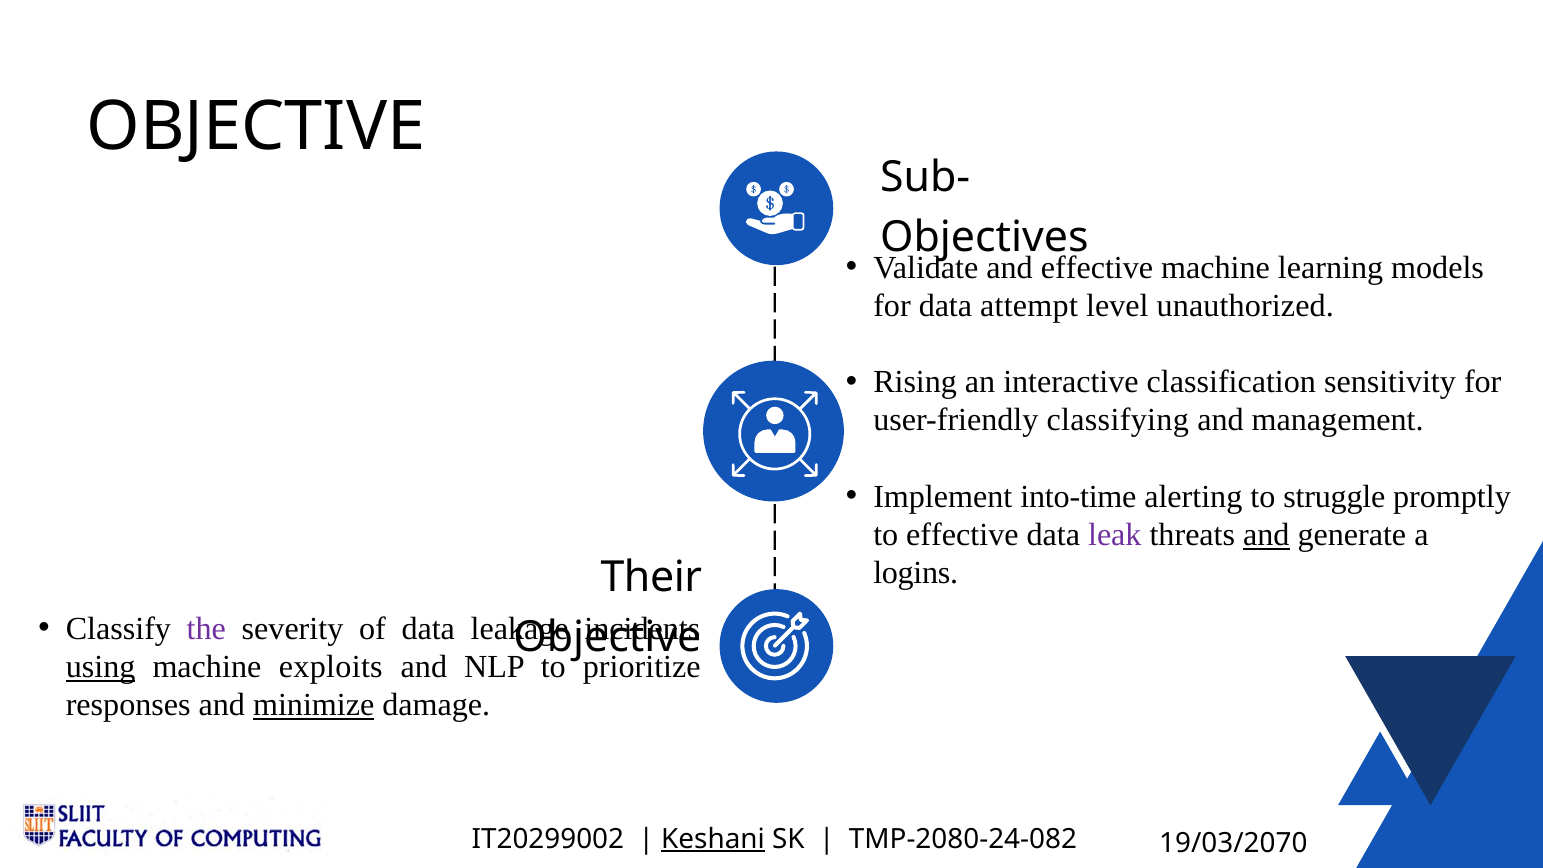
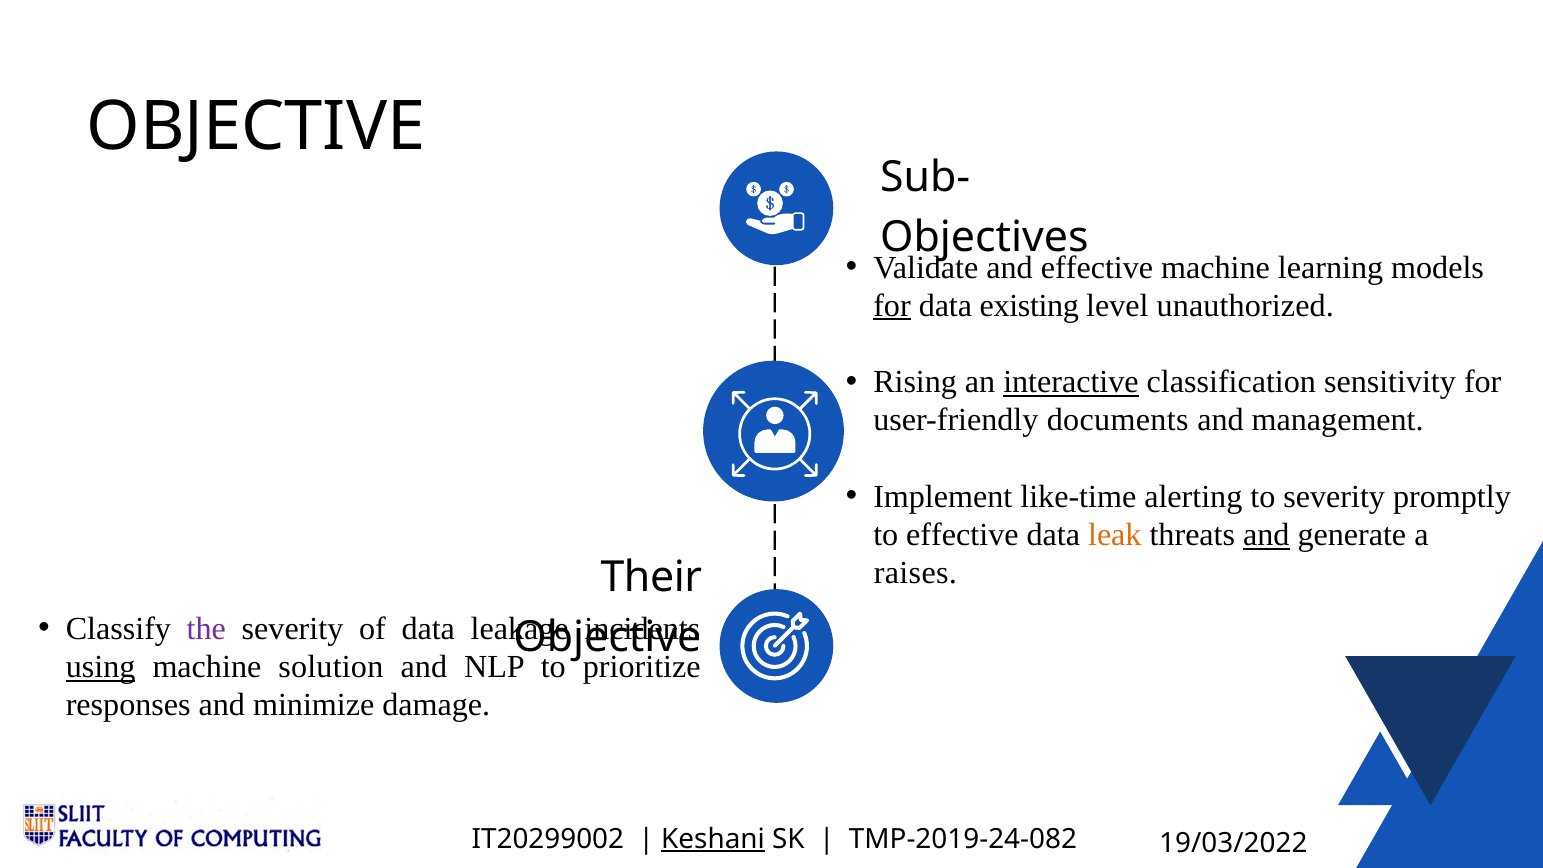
for underline: none -> present (892, 306)
attempt: attempt -> existing (1029, 306)
interactive underline: none -> present (1071, 382)
classifying: classifying -> documents (1118, 420)
into-time: into-time -> like-time (1078, 497)
to struggle: struggle -> severity (1334, 497)
leak colour: purple -> orange (1115, 535)
logins: logins -> raises (915, 573)
exploits: exploits -> solution (331, 667)
minimize underline: present -> none (314, 705)
TMP-2080-24-082: TMP-2080-24-082 -> TMP-2019-24-082 (963, 839)
19/03/2070: 19/03/2070 -> 19/03/2022 (1233, 843)
